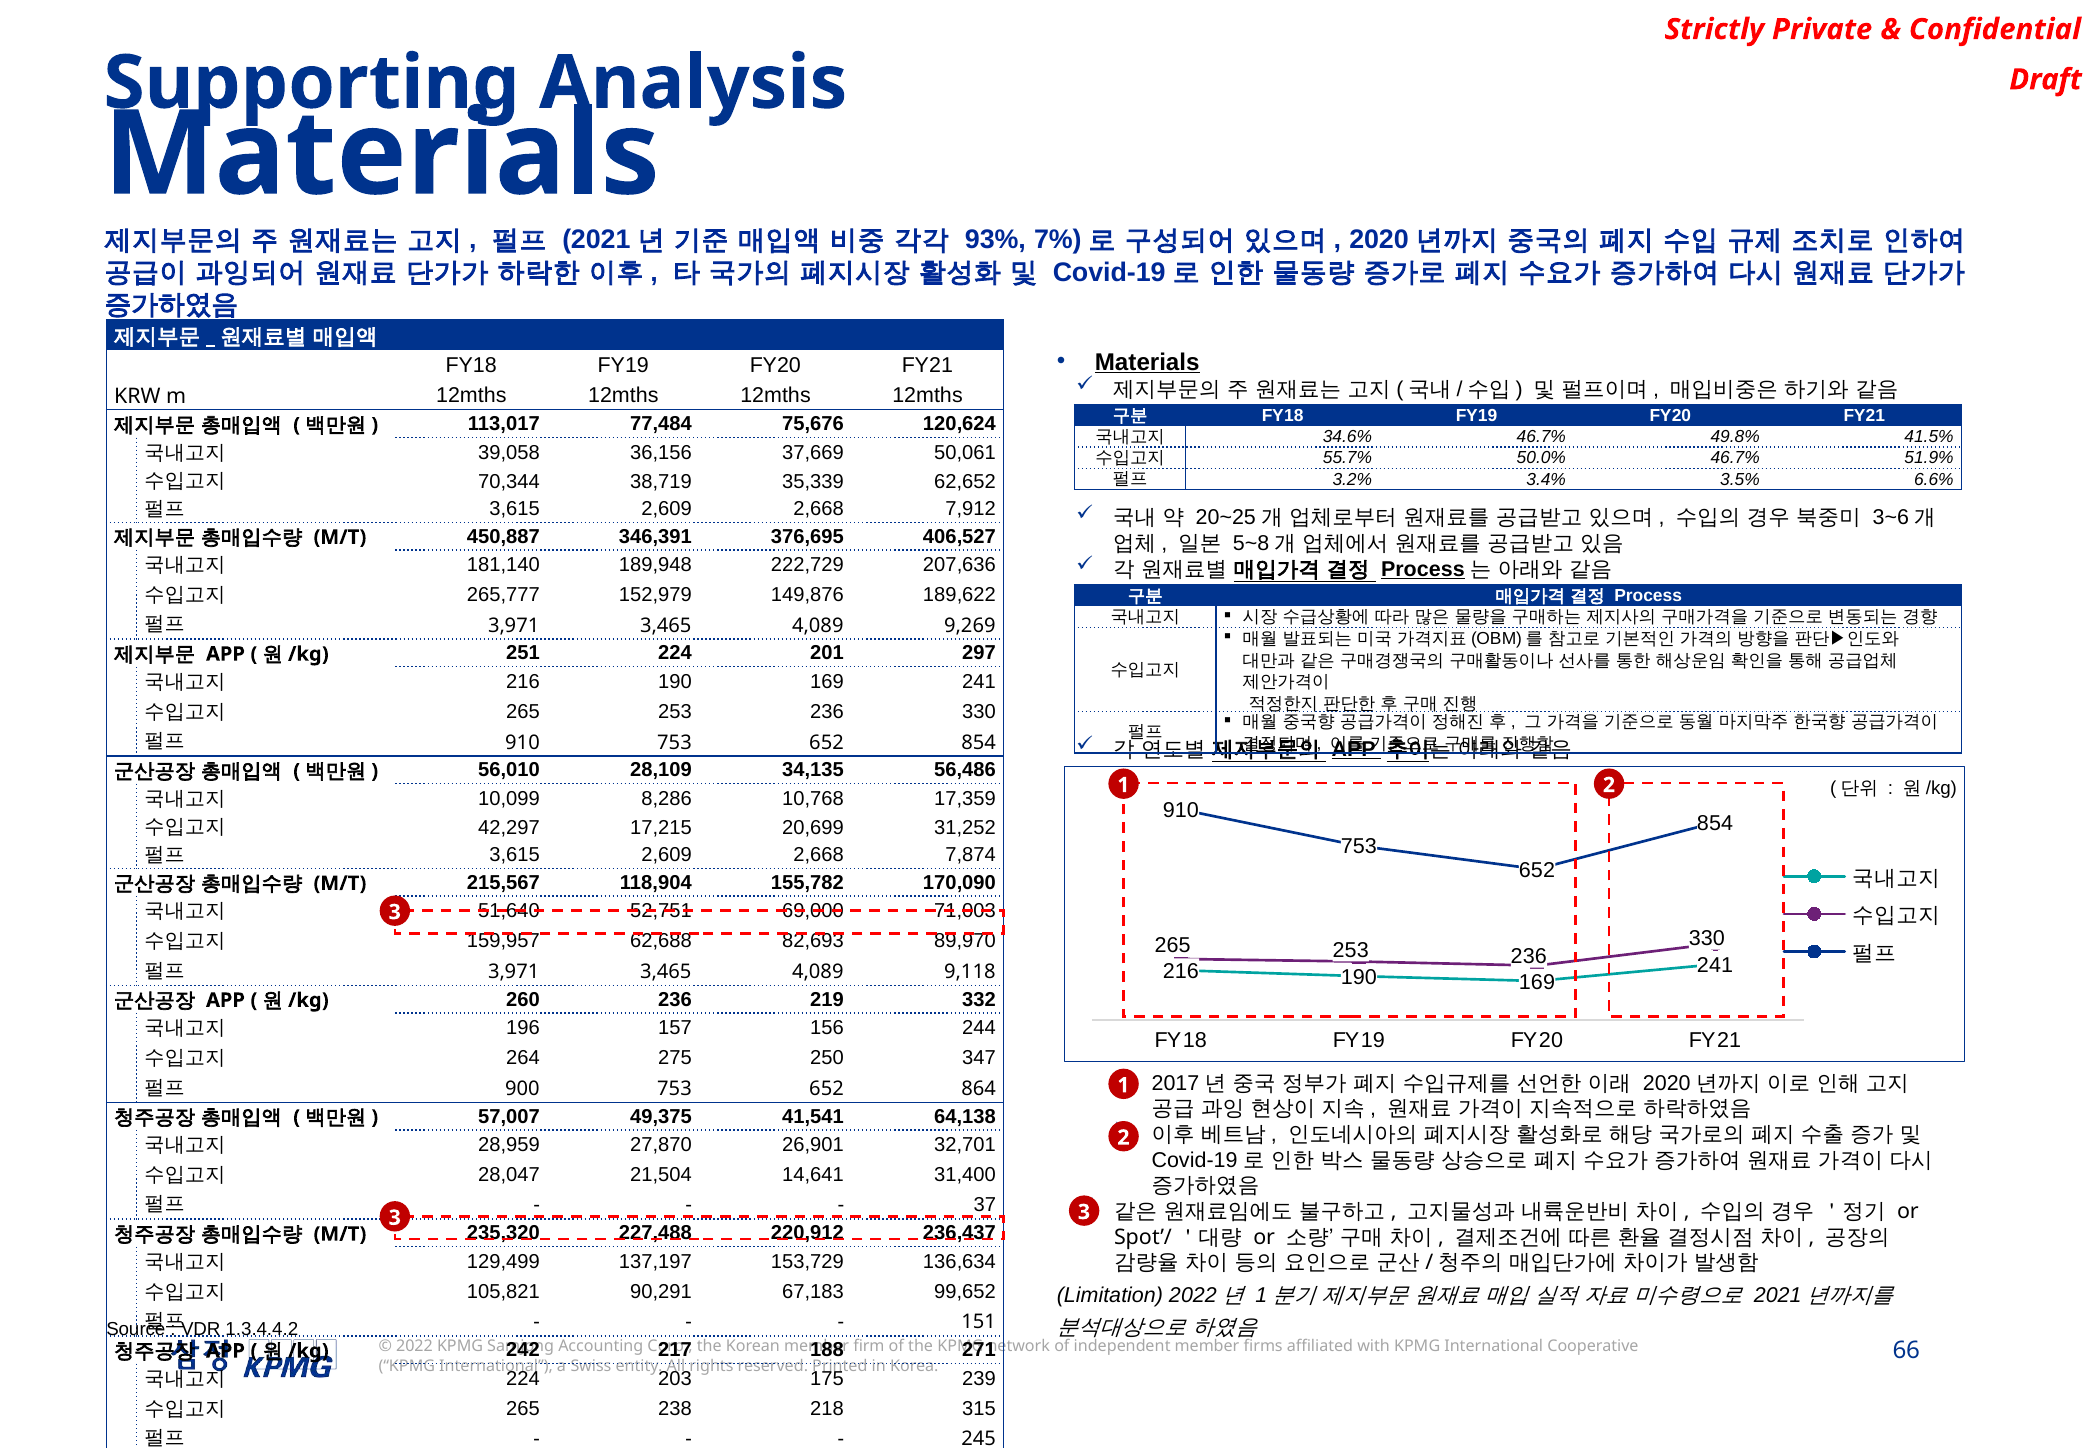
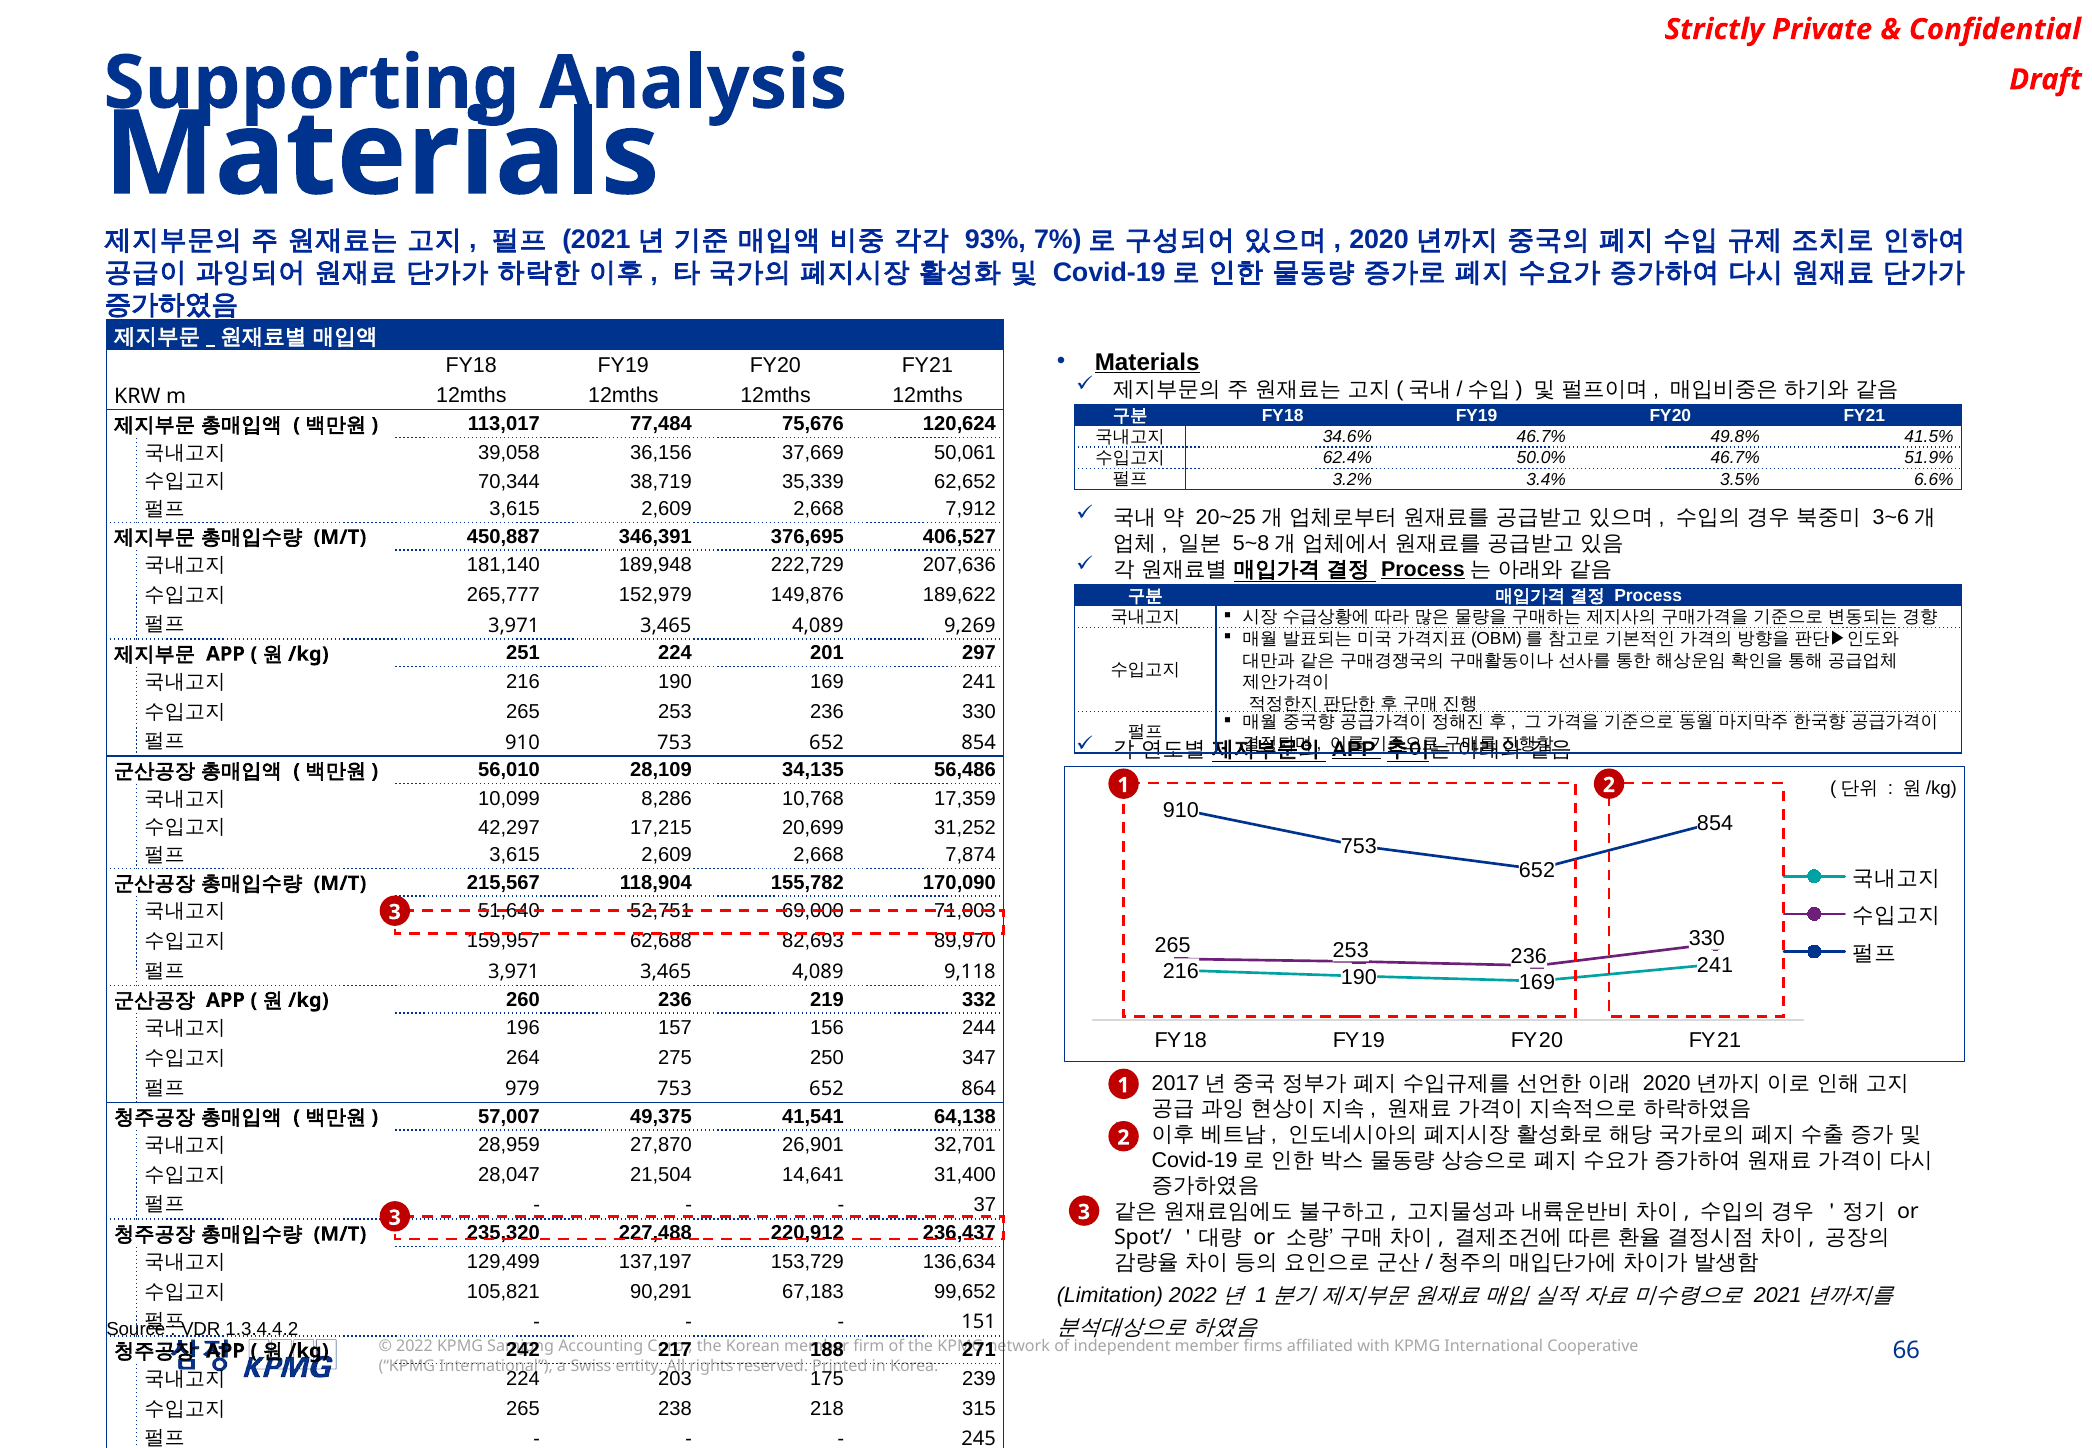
55.7%: 55.7% -> 62.4% (1347, 458)
900: 900 -> 979 (522, 1089)
